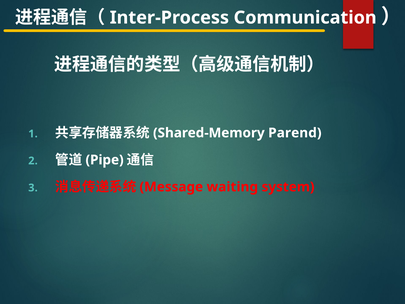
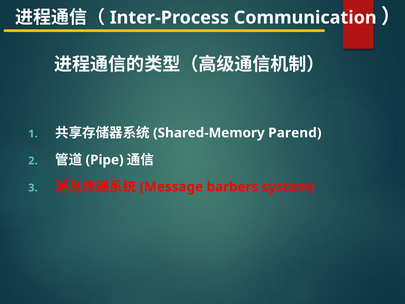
waiting: waiting -> barbers (232, 187)
